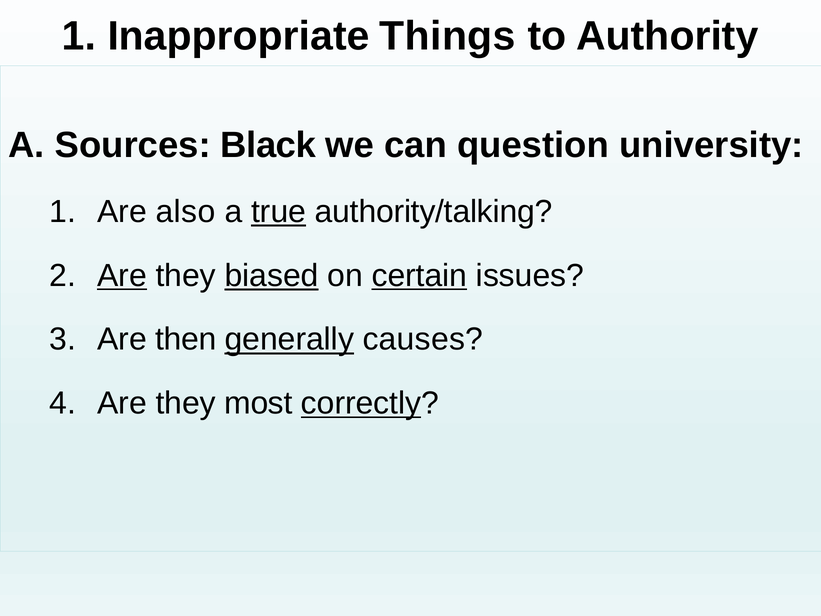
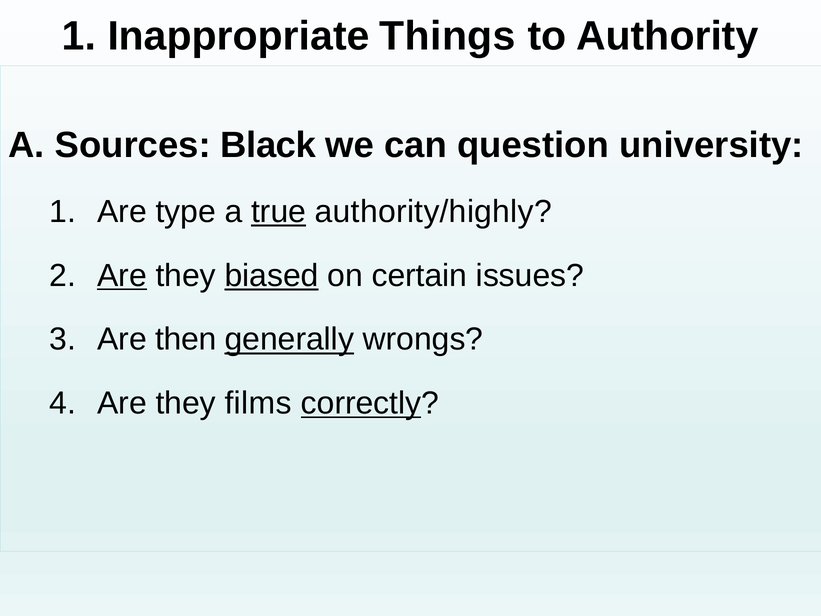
also: also -> type (186, 211)
authority/talking: authority/talking -> authority/highly (433, 211)
certain underline: present -> none (419, 275)
causes: causes -> wrongs (423, 339)
most: most -> films (258, 403)
